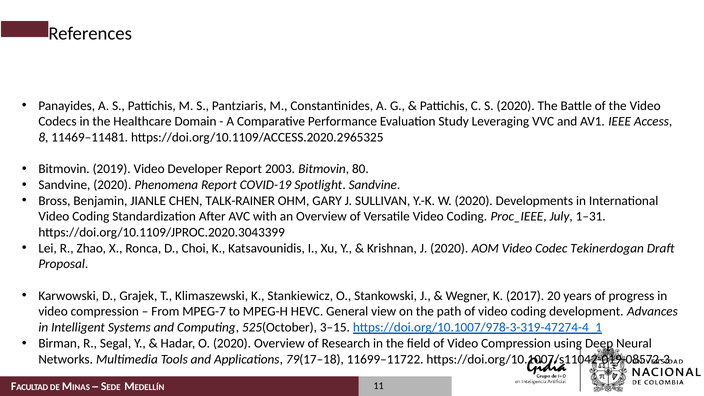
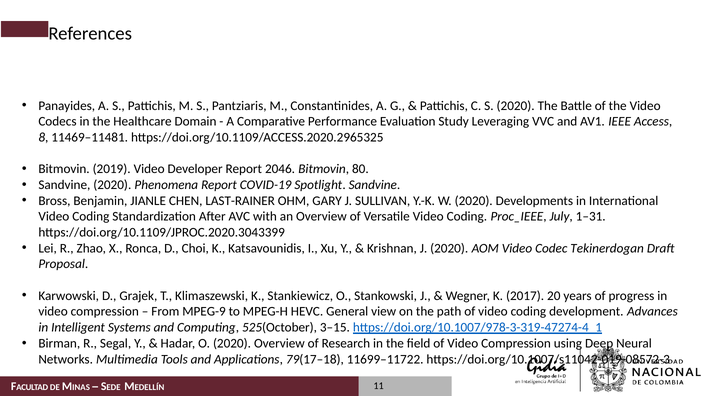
2003: 2003 -> 2046 (280, 169)
TALK-RAINER: TALK-RAINER -> LAST-RAINER (240, 201)
MPEG-7: MPEG-7 -> MPEG-9 (204, 312)
